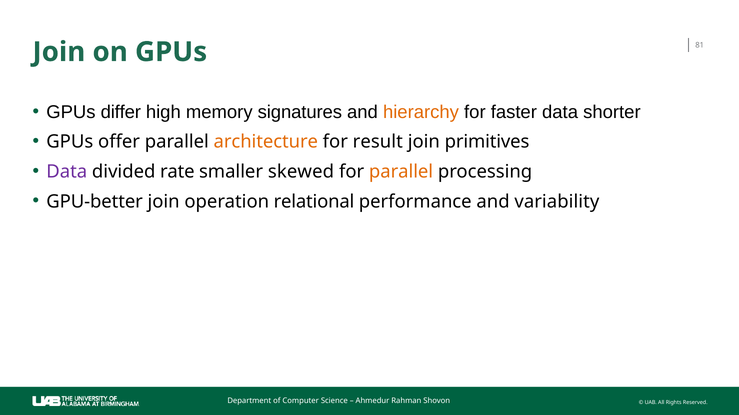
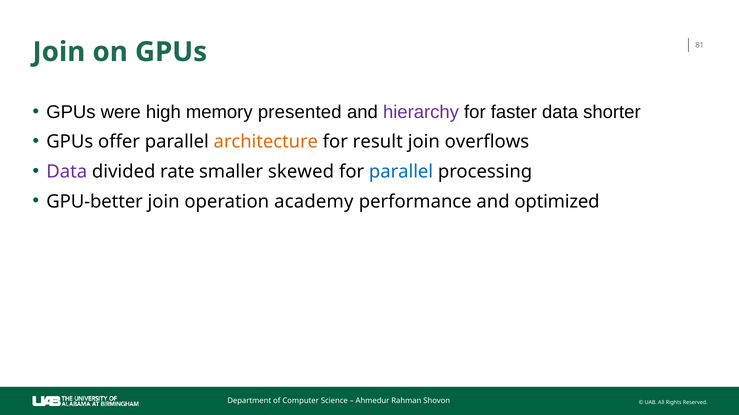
differ: differ -> were (121, 112)
signatures: signatures -> presented (300, 112)
hierarchy colour: orange -> purple (421, 112)
primitives: primitives -> overflows (487, 142)
parallel colour: orange -> blue (401, 172)
relational: relational -> academy (314, 202)
variability: variability -> optimized (557, 202)
